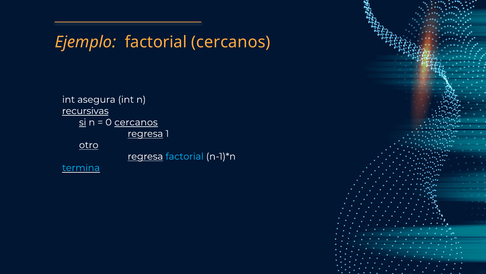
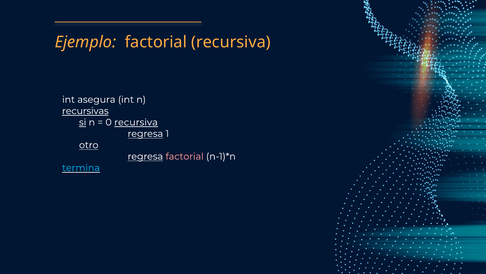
factorial cercanos: cercanos -> recursiva (231, 42)
0 cercanos: cercanos -> recursiva (136, 122)
factorial colour: light blue -> pink (185, 156)
